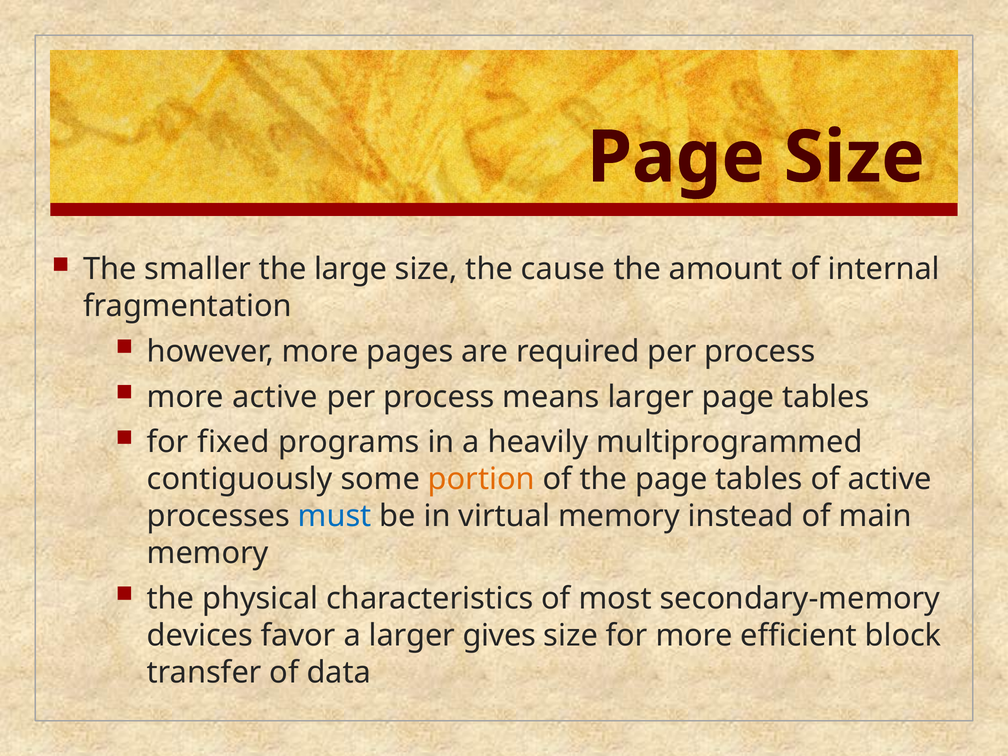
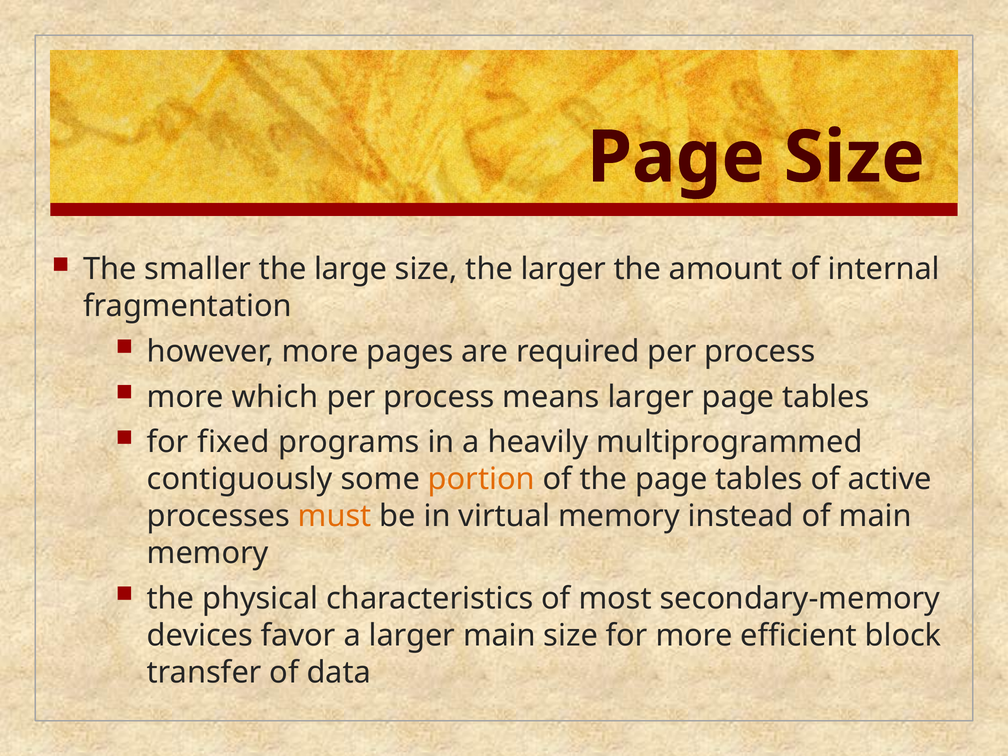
the cause: cause -> larger (563, 269)
more active: active -> which (275, 397)
must colour: blue -> orange (335, 516)
larger gives: gives -> main (499, 635)
